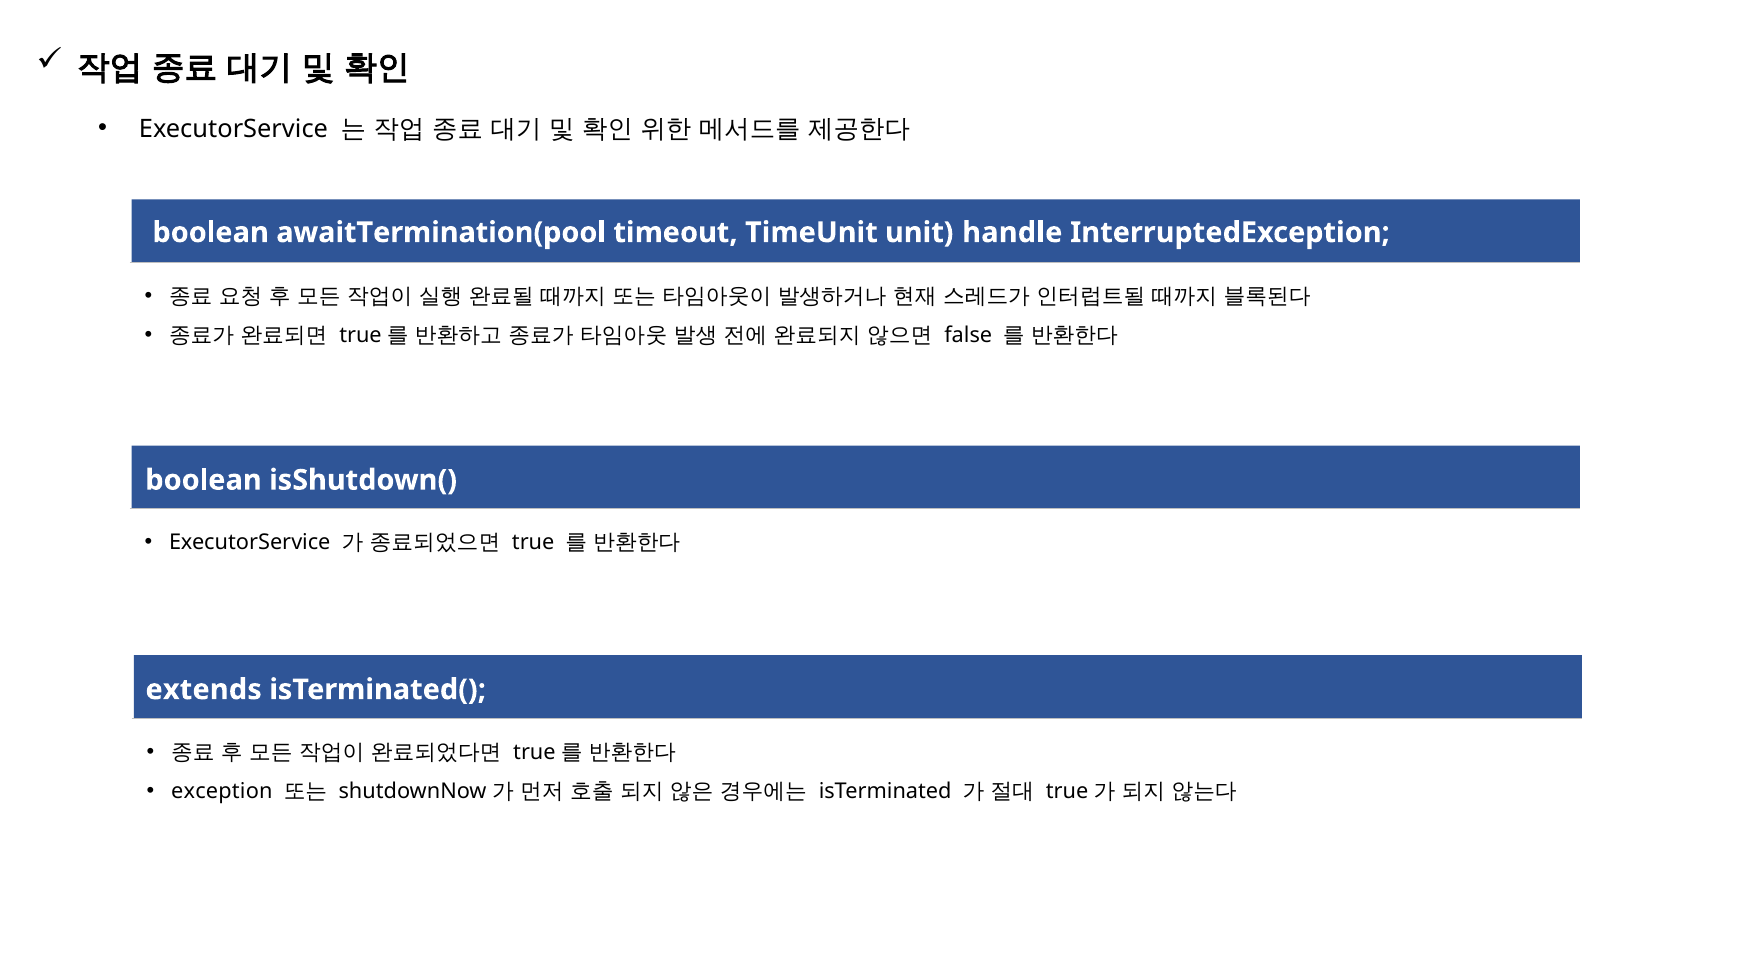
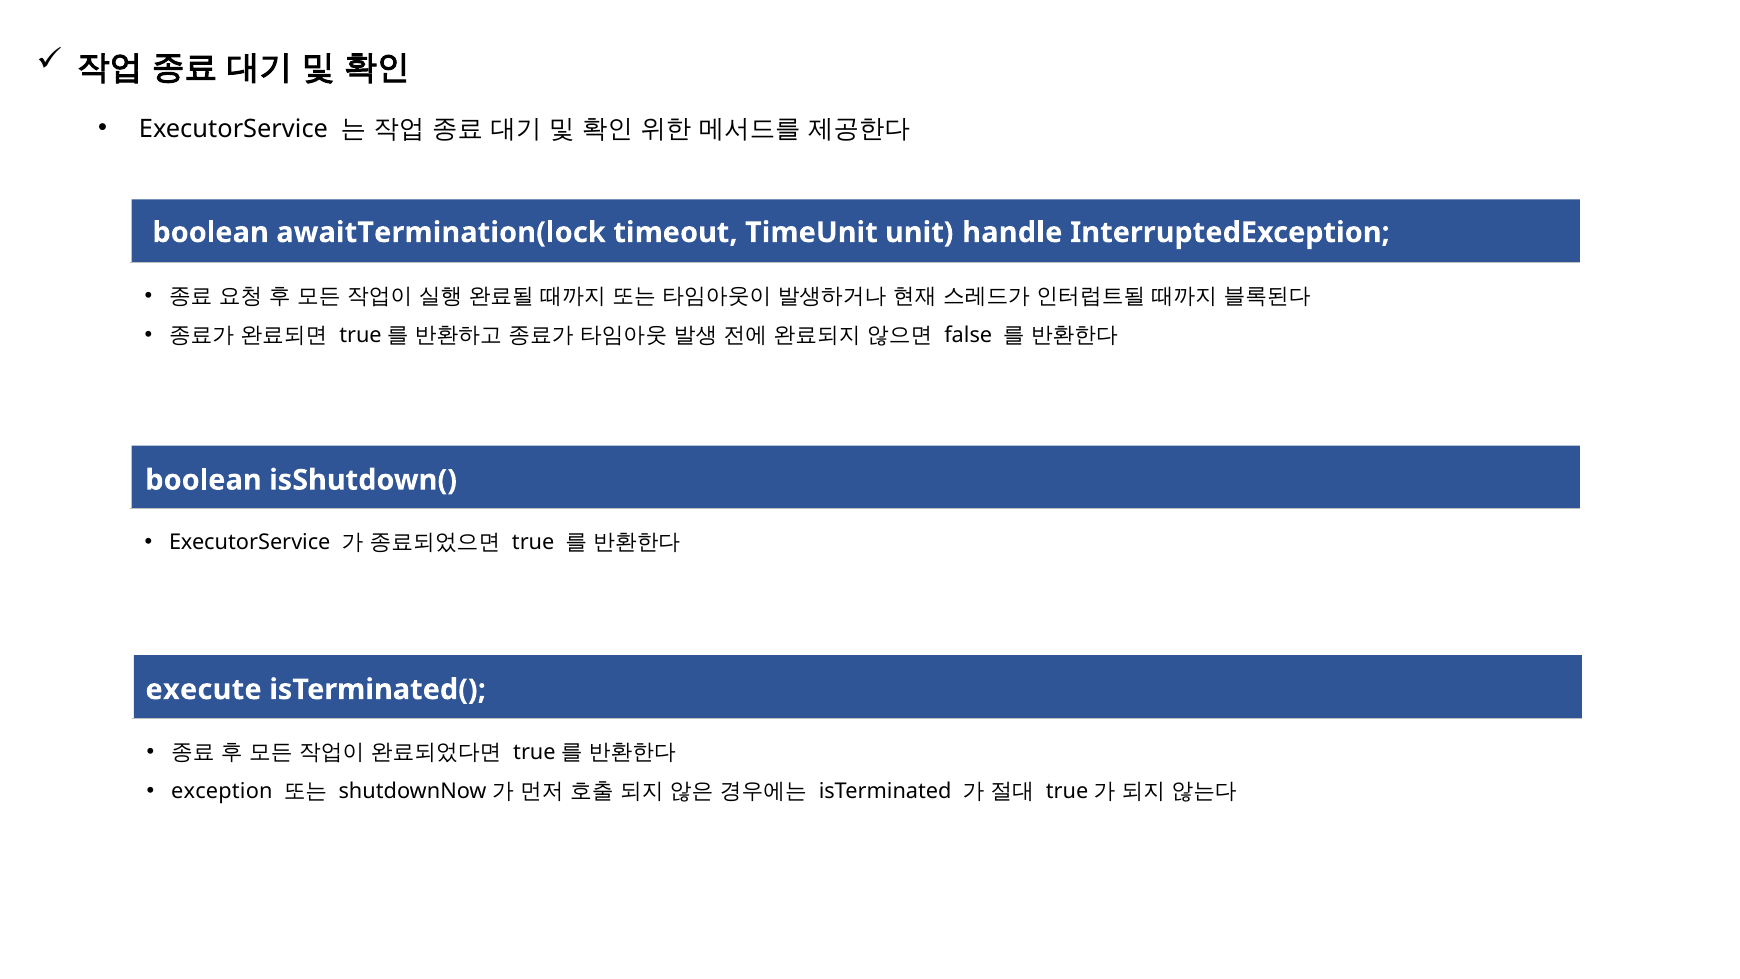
awaitTermination(pool: awaitTermination(pool -> awaitTermination(lock (441, 233)
extends: extends -> execute (204, 689)
